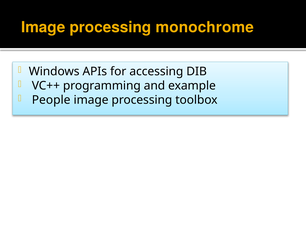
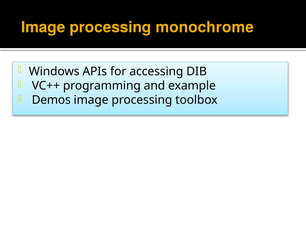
People: People -> Demos (51, 100)
